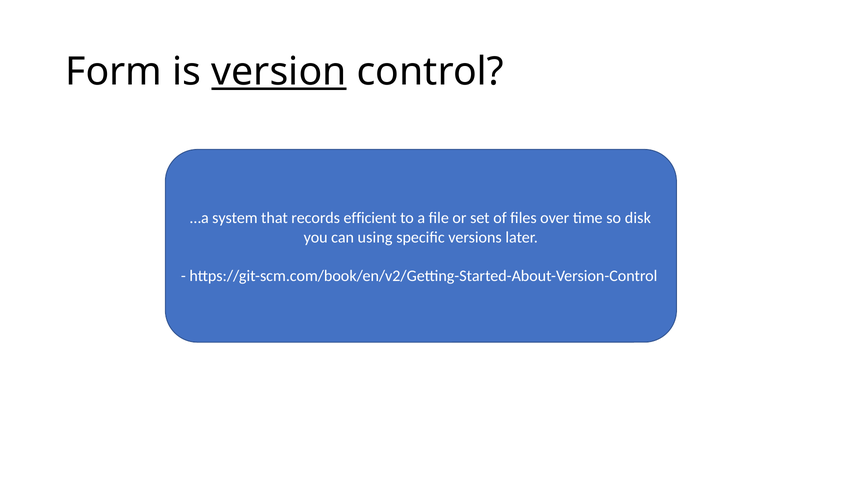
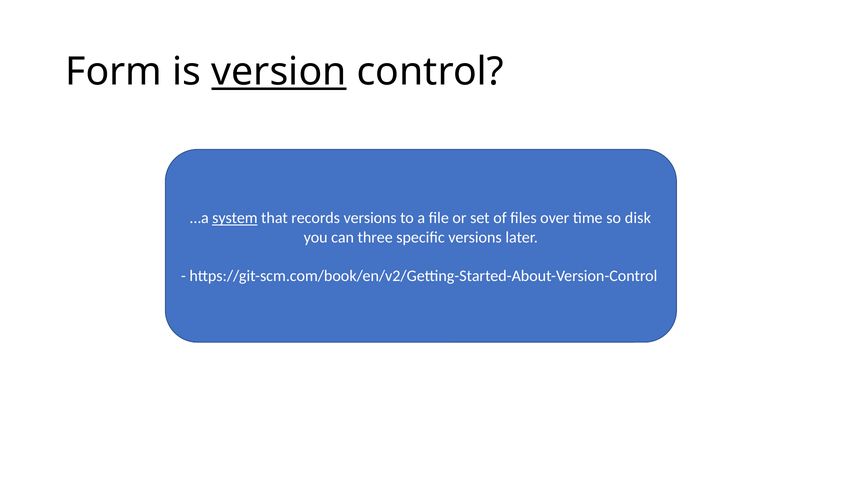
system underline: none -> present (235, 218)
records efficient: efficient -> versions (370, 218)
using: using -> three (375, 237)
